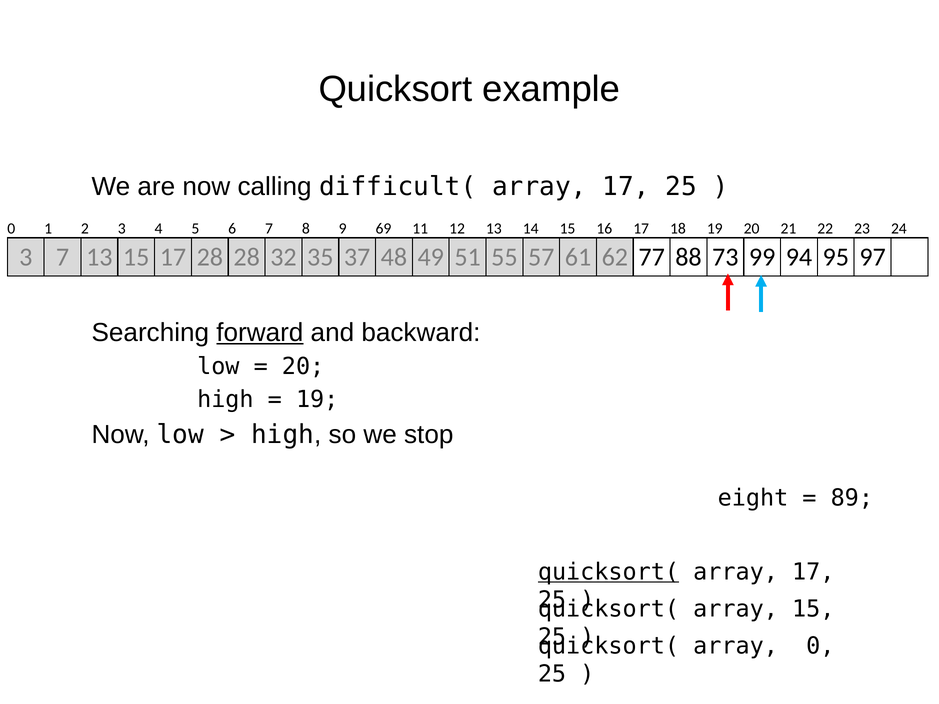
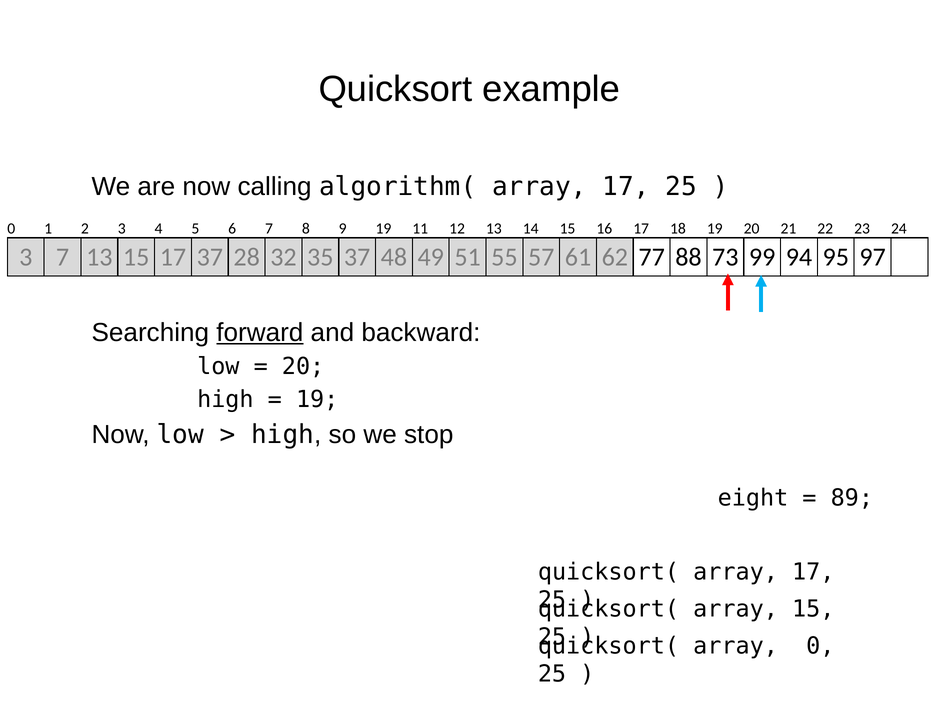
difficult(: difficult( -> algorithm( (398, 187)
9 69: 69 -> 19 (383, 229)
17 28: 28 -> 37 (210, 257)
quicksort( underline: present -> none (608, 572)
